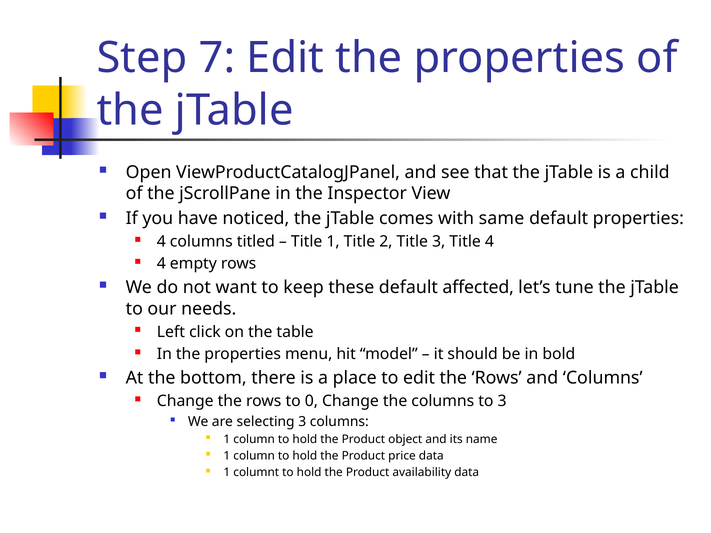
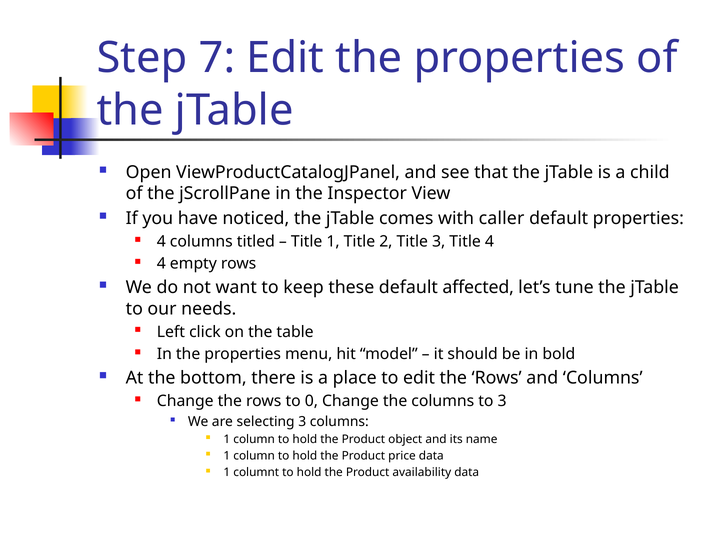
same: same -> caller (502, 219)
